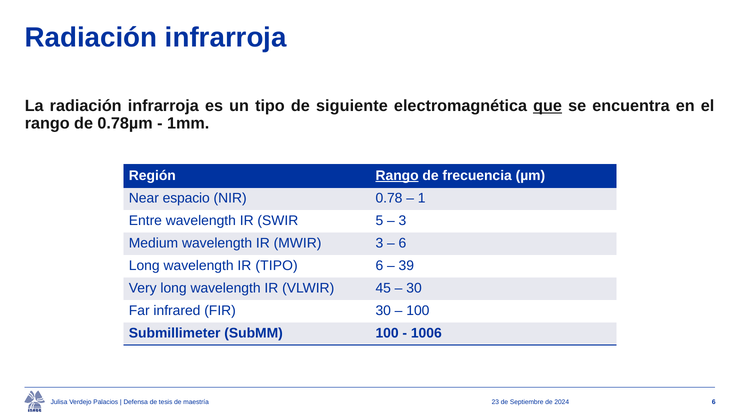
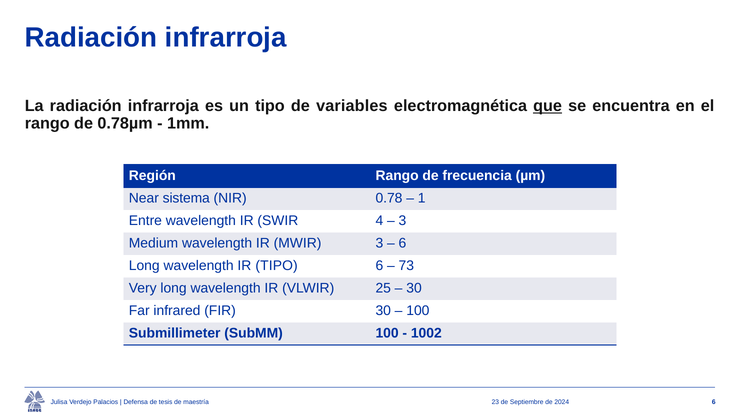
siguiente: siguiente -> variables (352, 106)
Rango underline: present -> none (397, 175)
espacio: espacio -> sistema (186, 198)
5: 5 -> 4 (379, 220)
39: 39 -> 73 (406, 265)
45: 45 -> 25 (383, 288)
1006: 1006 -> 1002 (426, 333)
